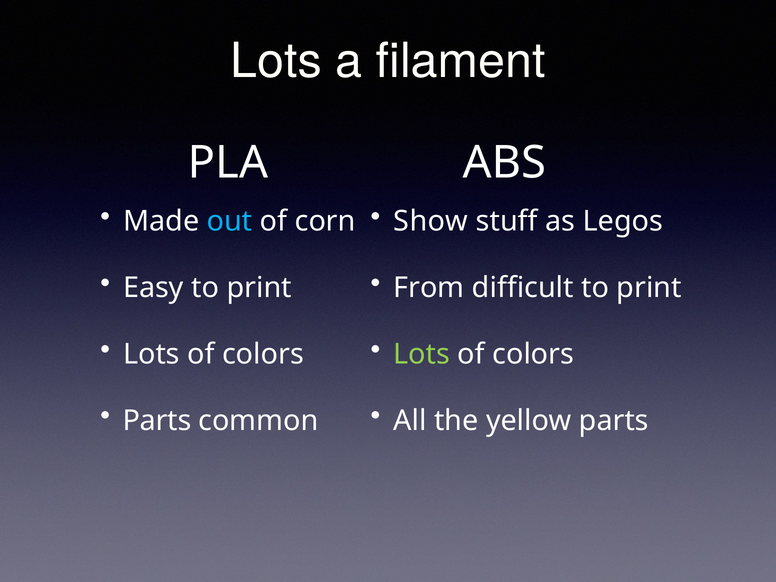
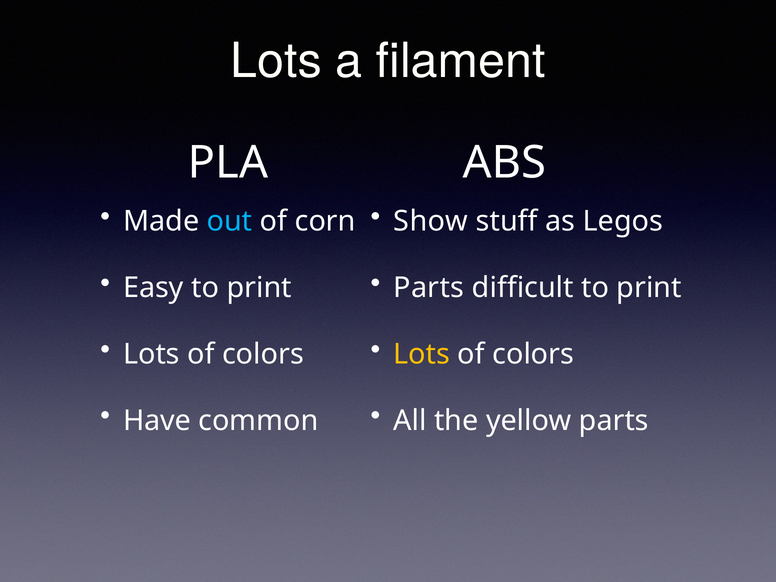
From: From -> Parts (429, 288)
Lots colour: light green -> yellow (422, 354)
Parts: Parts -> Have (157, 421)
